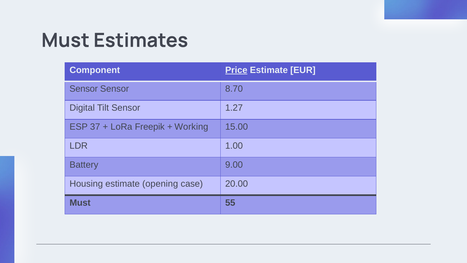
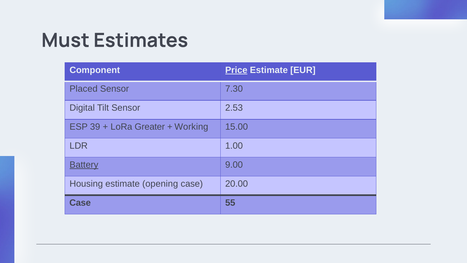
Sensor: Sensor -> Placed (84, 89)
8.70: 8.70 -> 7.30 (234, 89)
1.27: 1.27 -> 2.53 (234, 108)
37: 37 -> 39 (95, 127)
Freepik: Freepik -> Greater (150, 127)
Battery underline: none -> present (84, 165)
Must: Must -> Case (80, 203)
